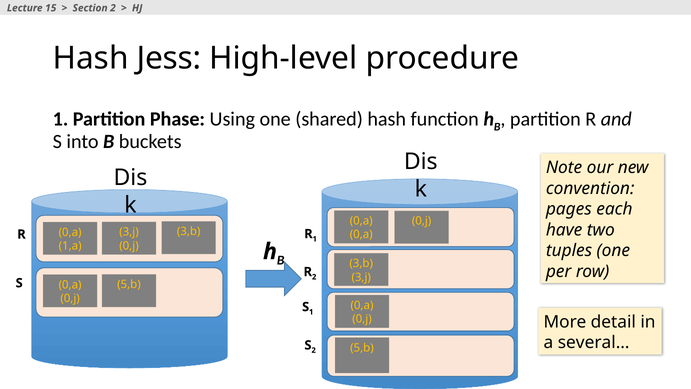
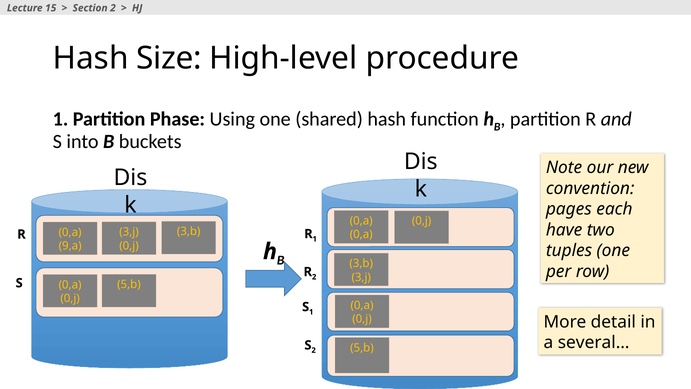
Jess: Jess -> Size (169, 58)
1,a: 1,a -> 9,a (70, 246)
